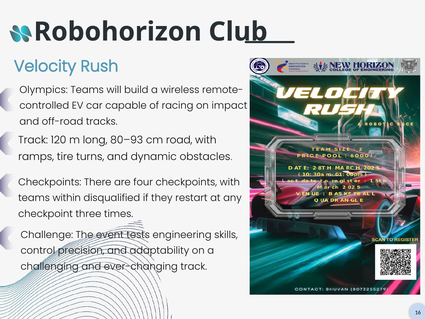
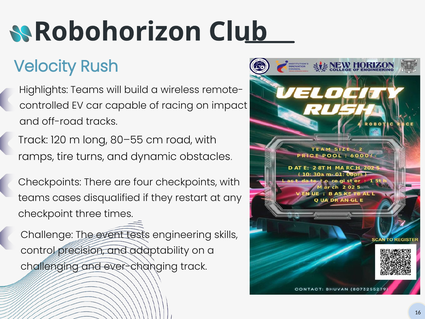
Olympics: Olympics -> Highlights (44, 90)
80–93: 80–93 -> 80–55 (127, 140)
within: within -> cases (67, 198)
